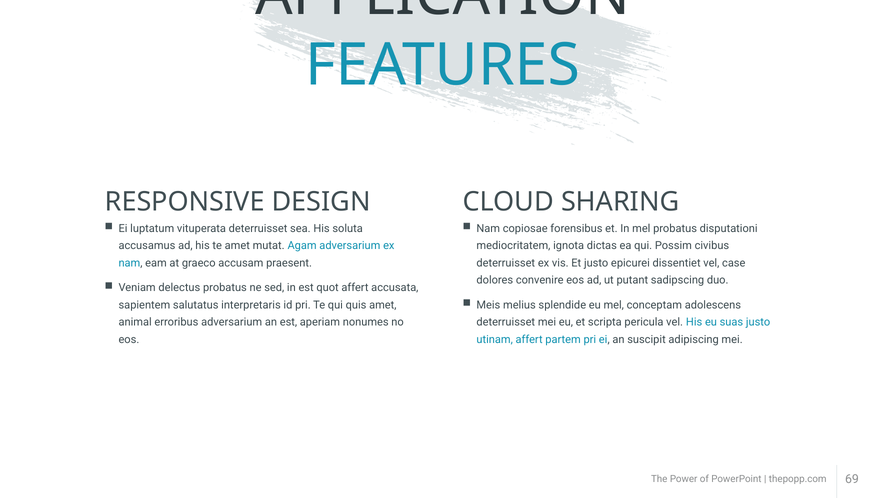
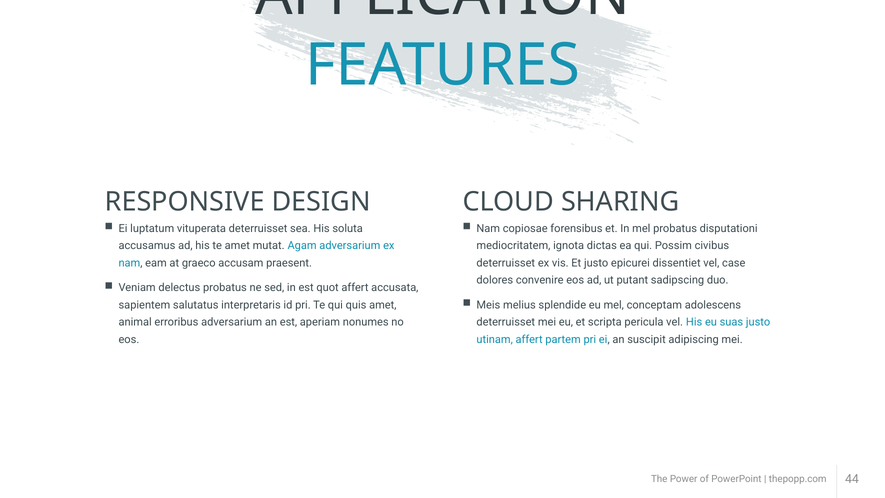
69: 69 -> 44 (852, 479)
